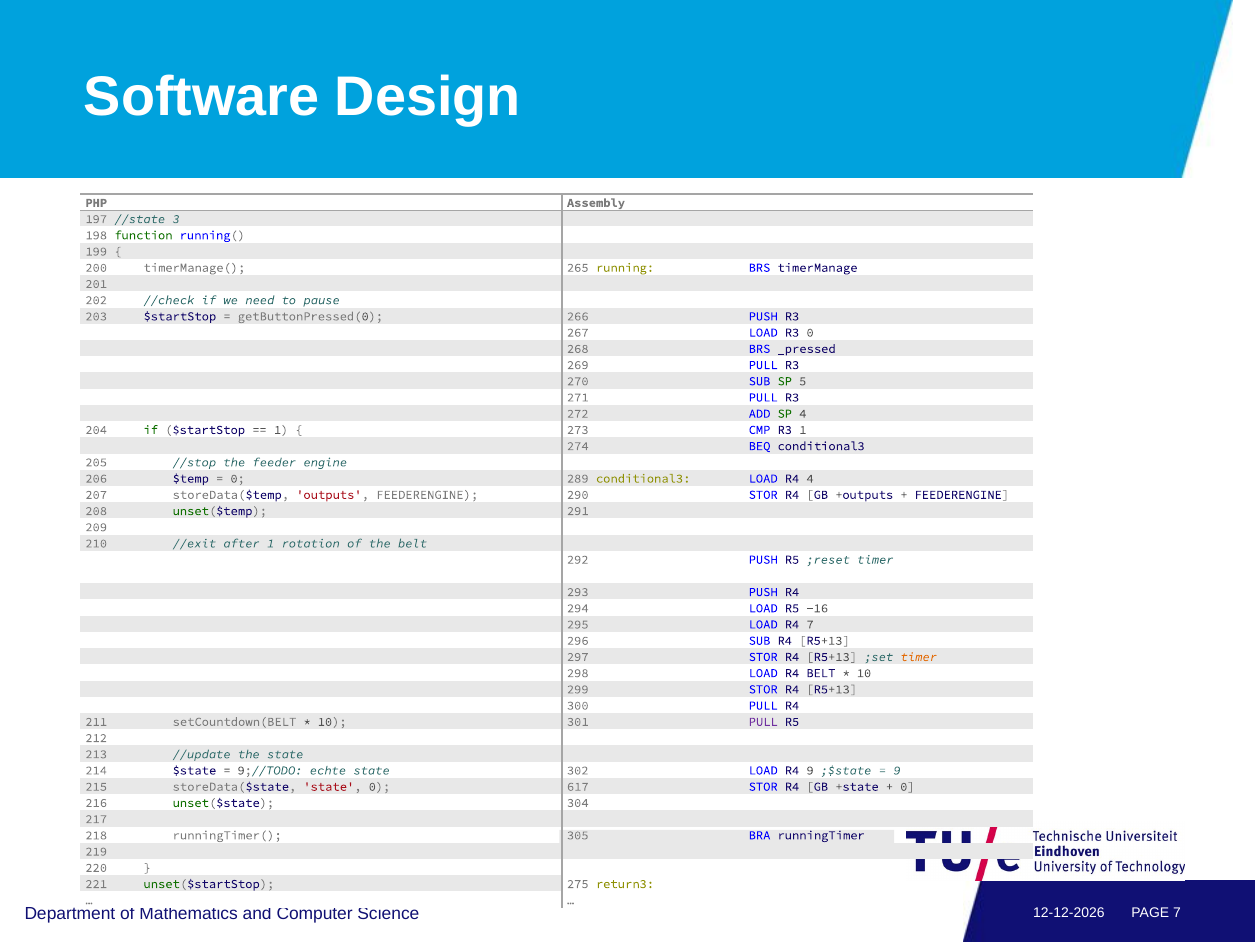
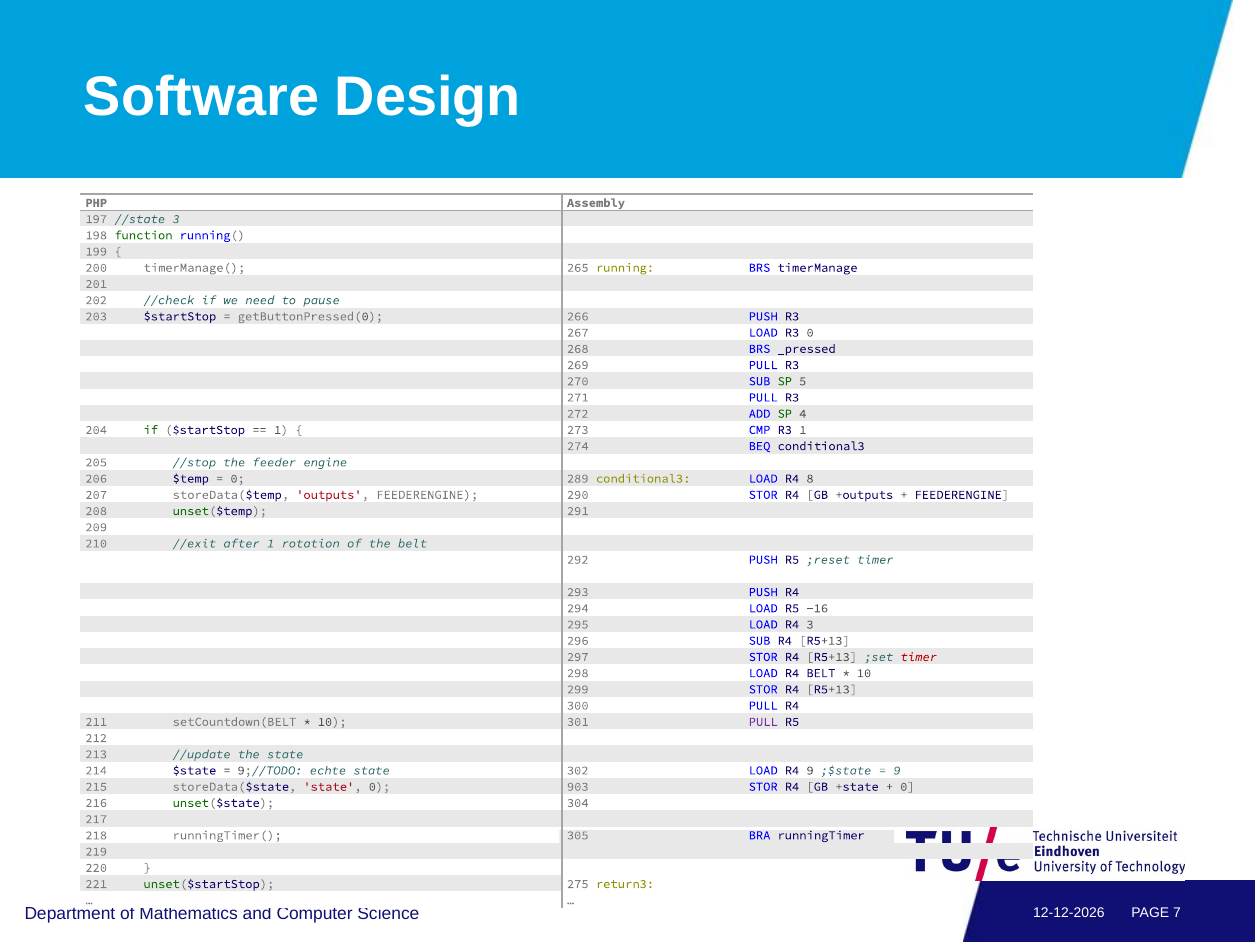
R4 4: 4 -> 8 (810, 478)
R4 7: 7 -> 3 (810, 624)
timer colour: orange -> red (919, 656)
617: 617 -> 903 (578, 786)
